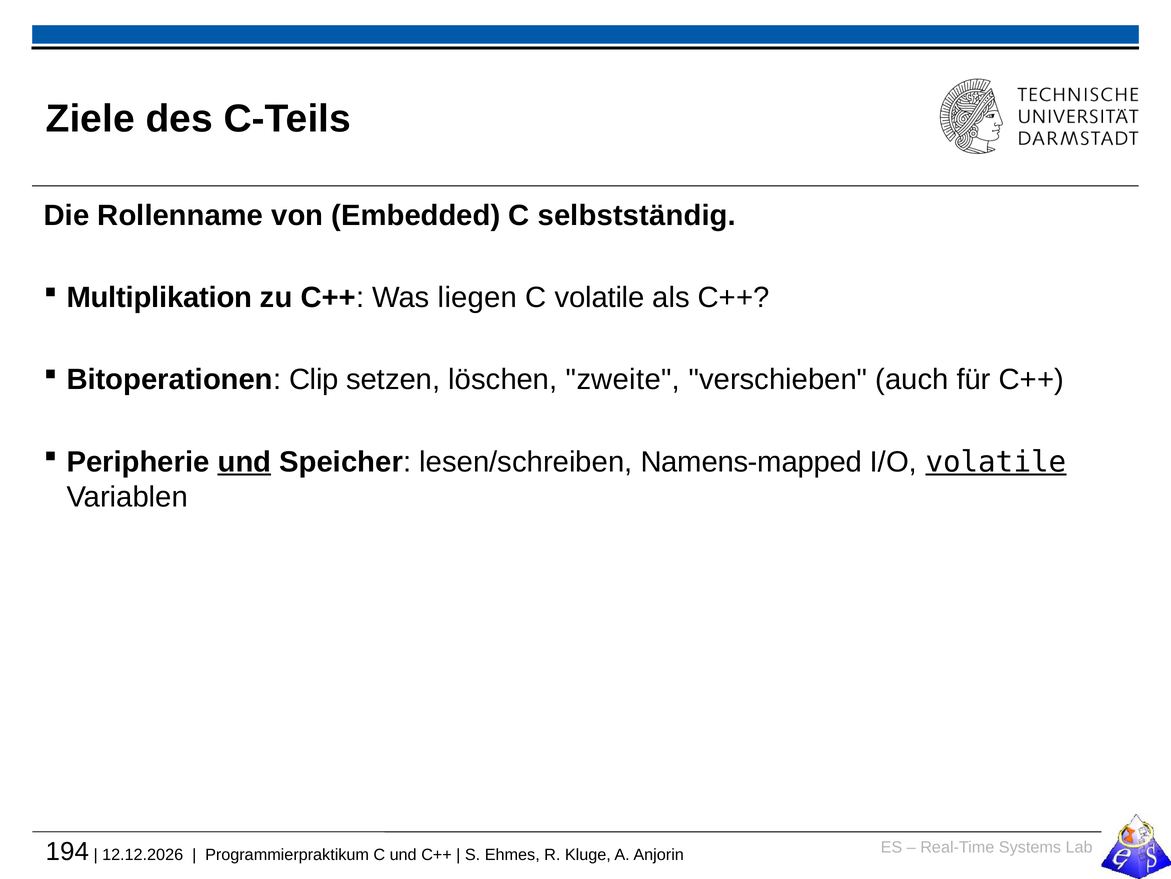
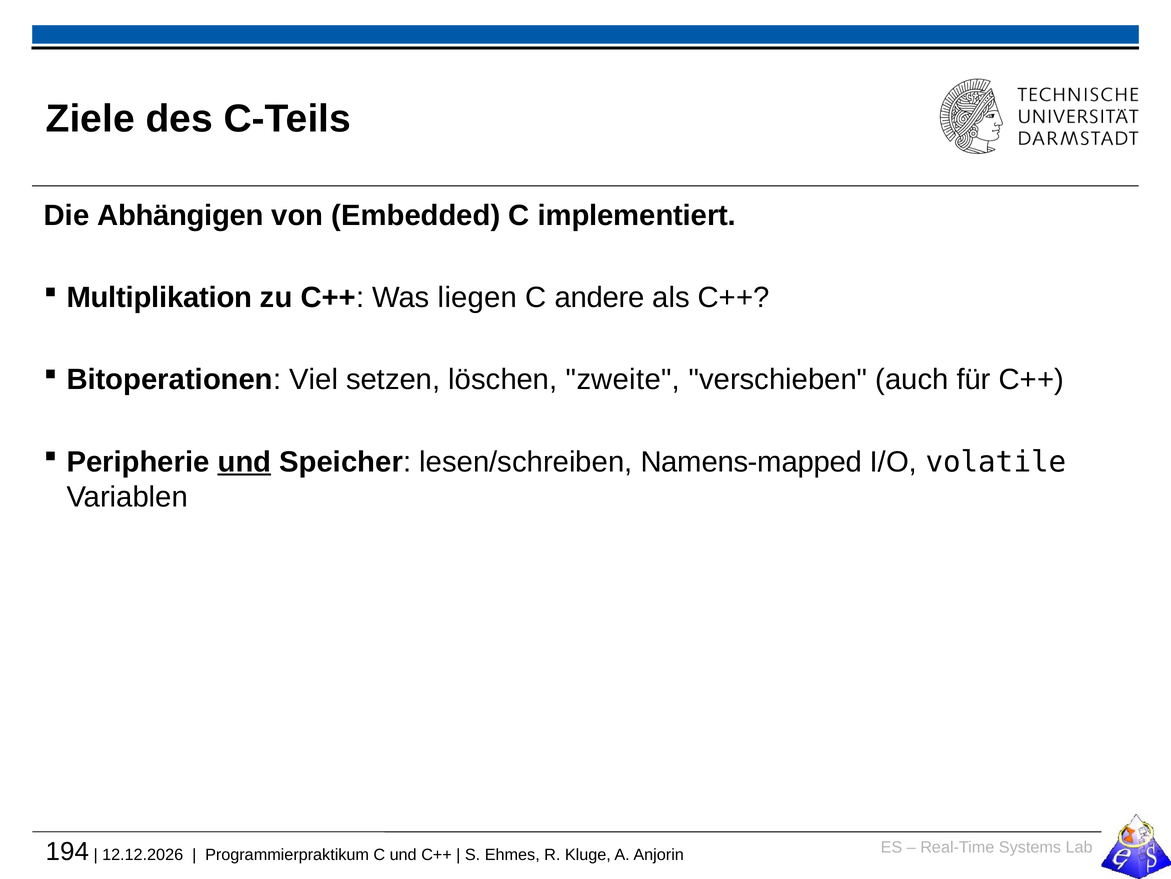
Rollenname: Rollenname -> Abhängigen (180, 216)
selbstständig: selbstständig -> implementiert (637, 216)
C volatile: volatile -> andere (600, 298)
Clip: Clip -> Viel (314, 379)
volatile underline: present -> none (996, 461)
